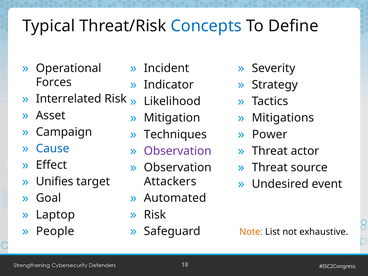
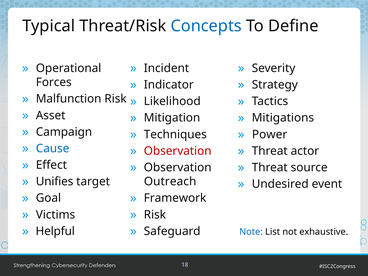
Interrelated: Interrelated -> Malfunction (69, 99)
Observation colour: purple -> red (178, 151)
Attackers: Attackers -> Outreach (170, 182)
Automated: Automated -> Framework (175, 198)
Laptop: Laptop -> Victims (55, 215)
People: People -> Helpful (55, 231)
Note colour: orange -> blue (251, 232)
